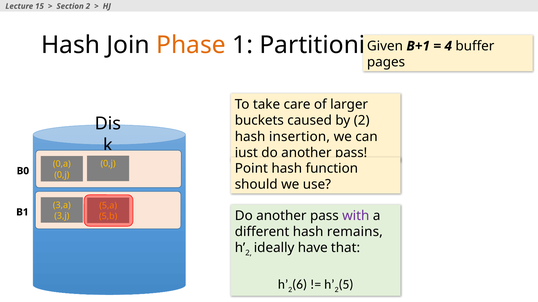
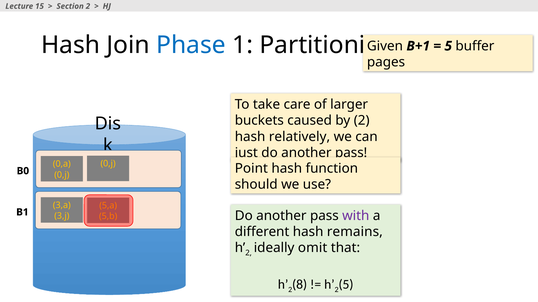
Phase colour: orange -> blue (191, 45)
4: 4 -> 5 (448, 46)
insertion: insertion -> relatively (300, 137)
have: have -> omit (313, 248)
6: 6 -> 8 (300, 285)
